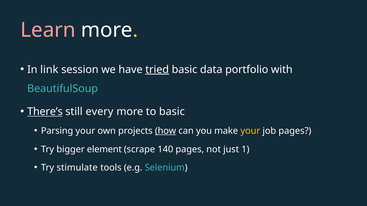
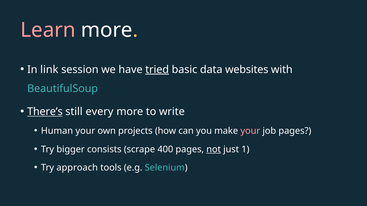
portfolio: portfolio -> websites (247, 70)
to basic: basic -> write (172, 112)
Parsing: Parsing -> Human (57, 131)
how underline: present -> none (166, 131)
your colour: yellow -> pink (250, 131)
element: element -> consists (104, 150)
140: 140 -> 400 (165, 150)
not underline: none -> present (214, 150)
stimulate: stimulate -> approach (77, 168)
